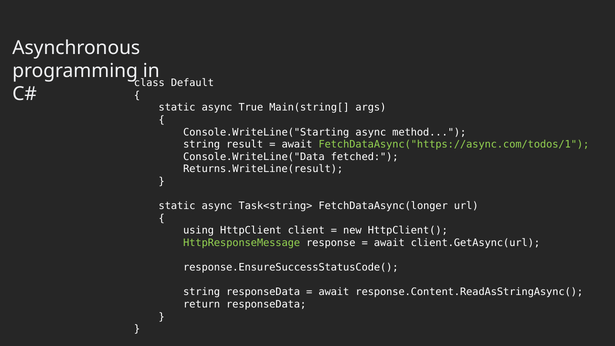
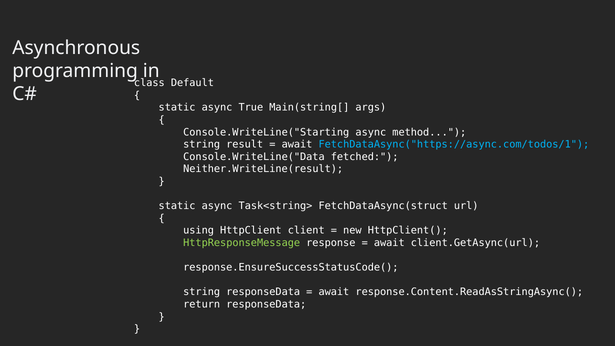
FetchDataAsync("https://async.com/todos/1 colour: light green -> light blue (454, 144)
Returns.WriteLine(result: Returns.WriteLine(result -> Neither.WriteLine(result (263, 169)
FetchDataAsync(longer: FetchDataAsync(longer -> FetchDataAsync(struct (383, 206)
